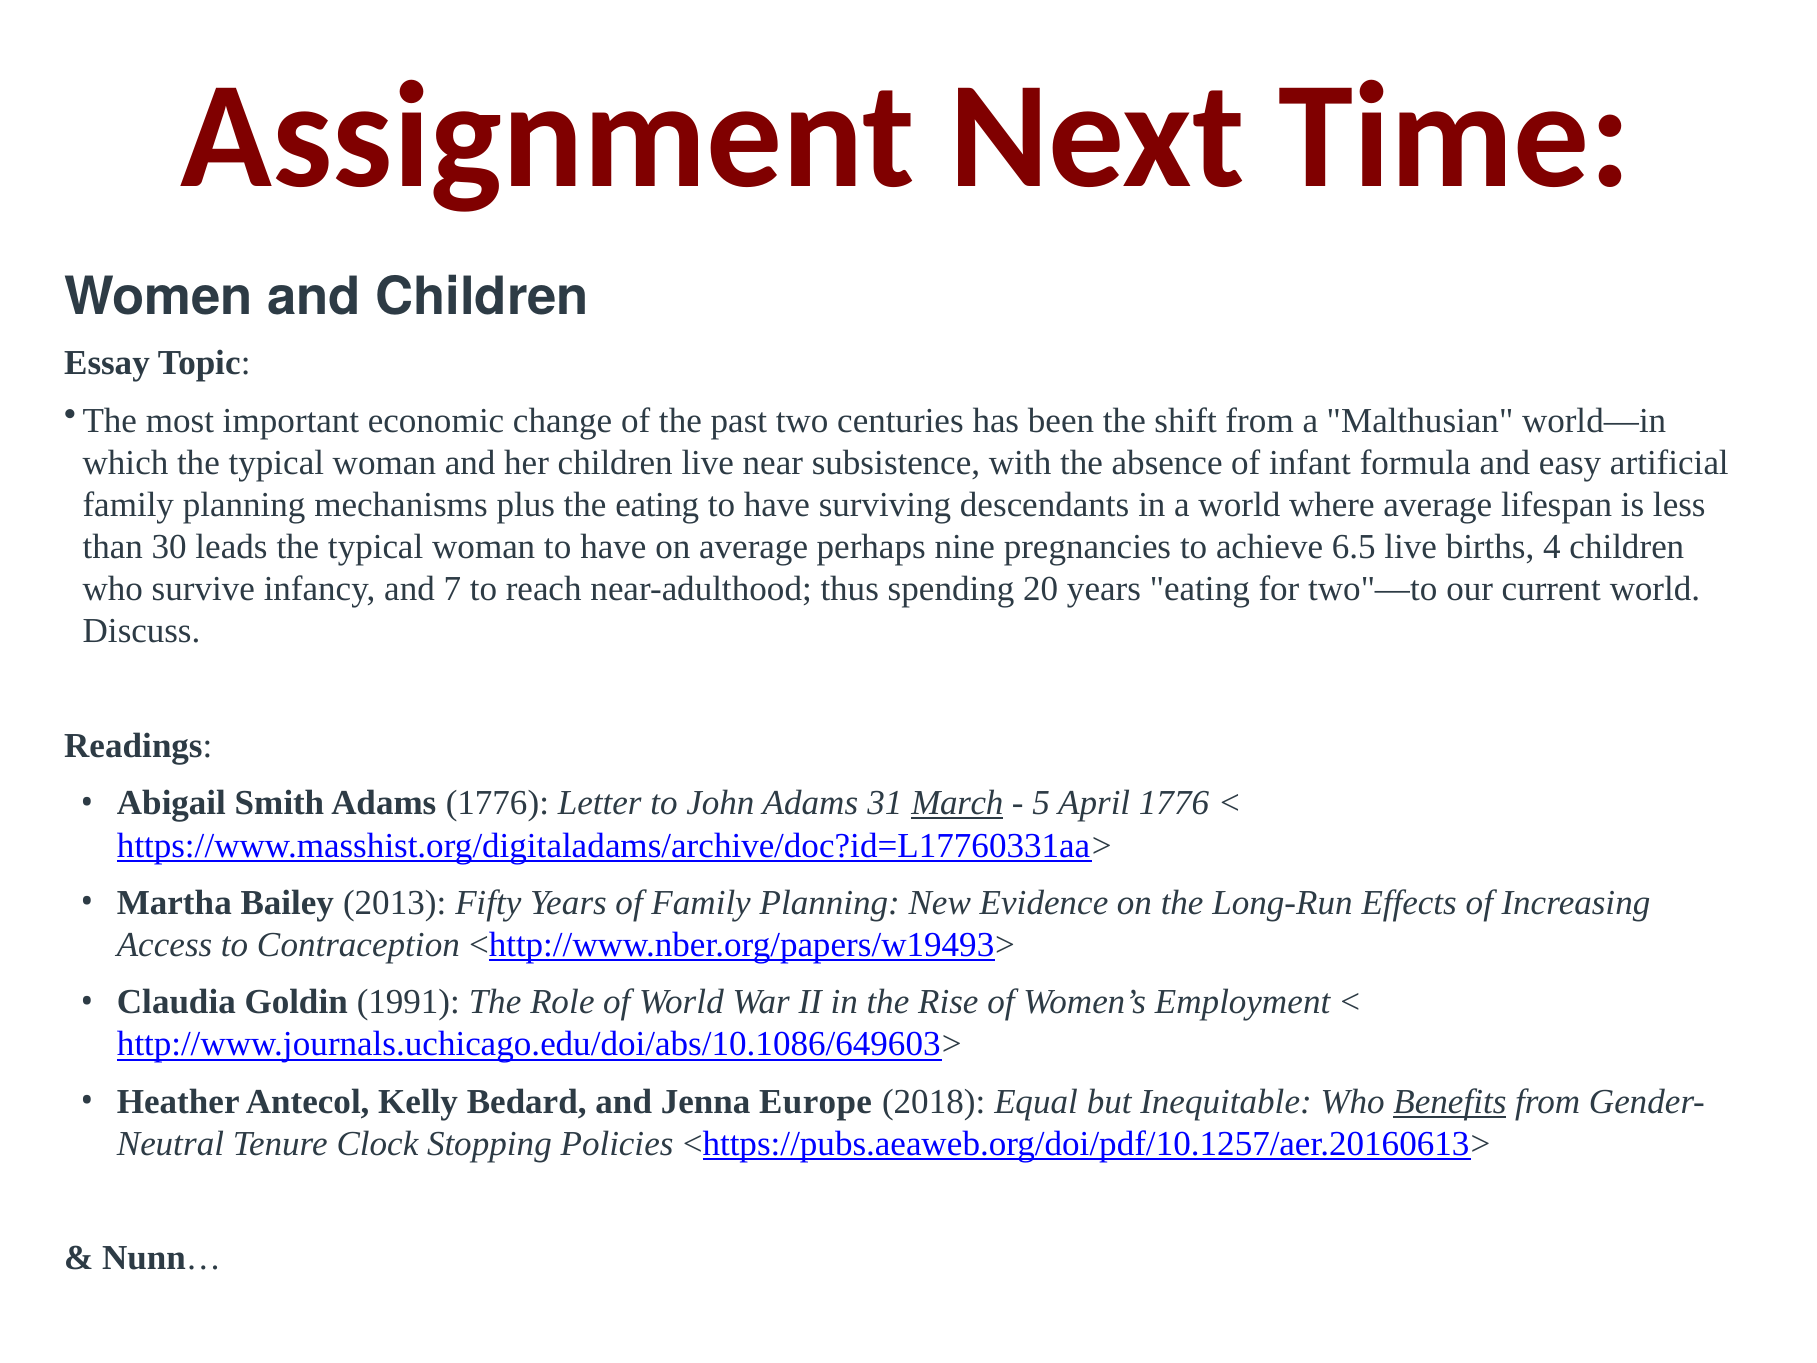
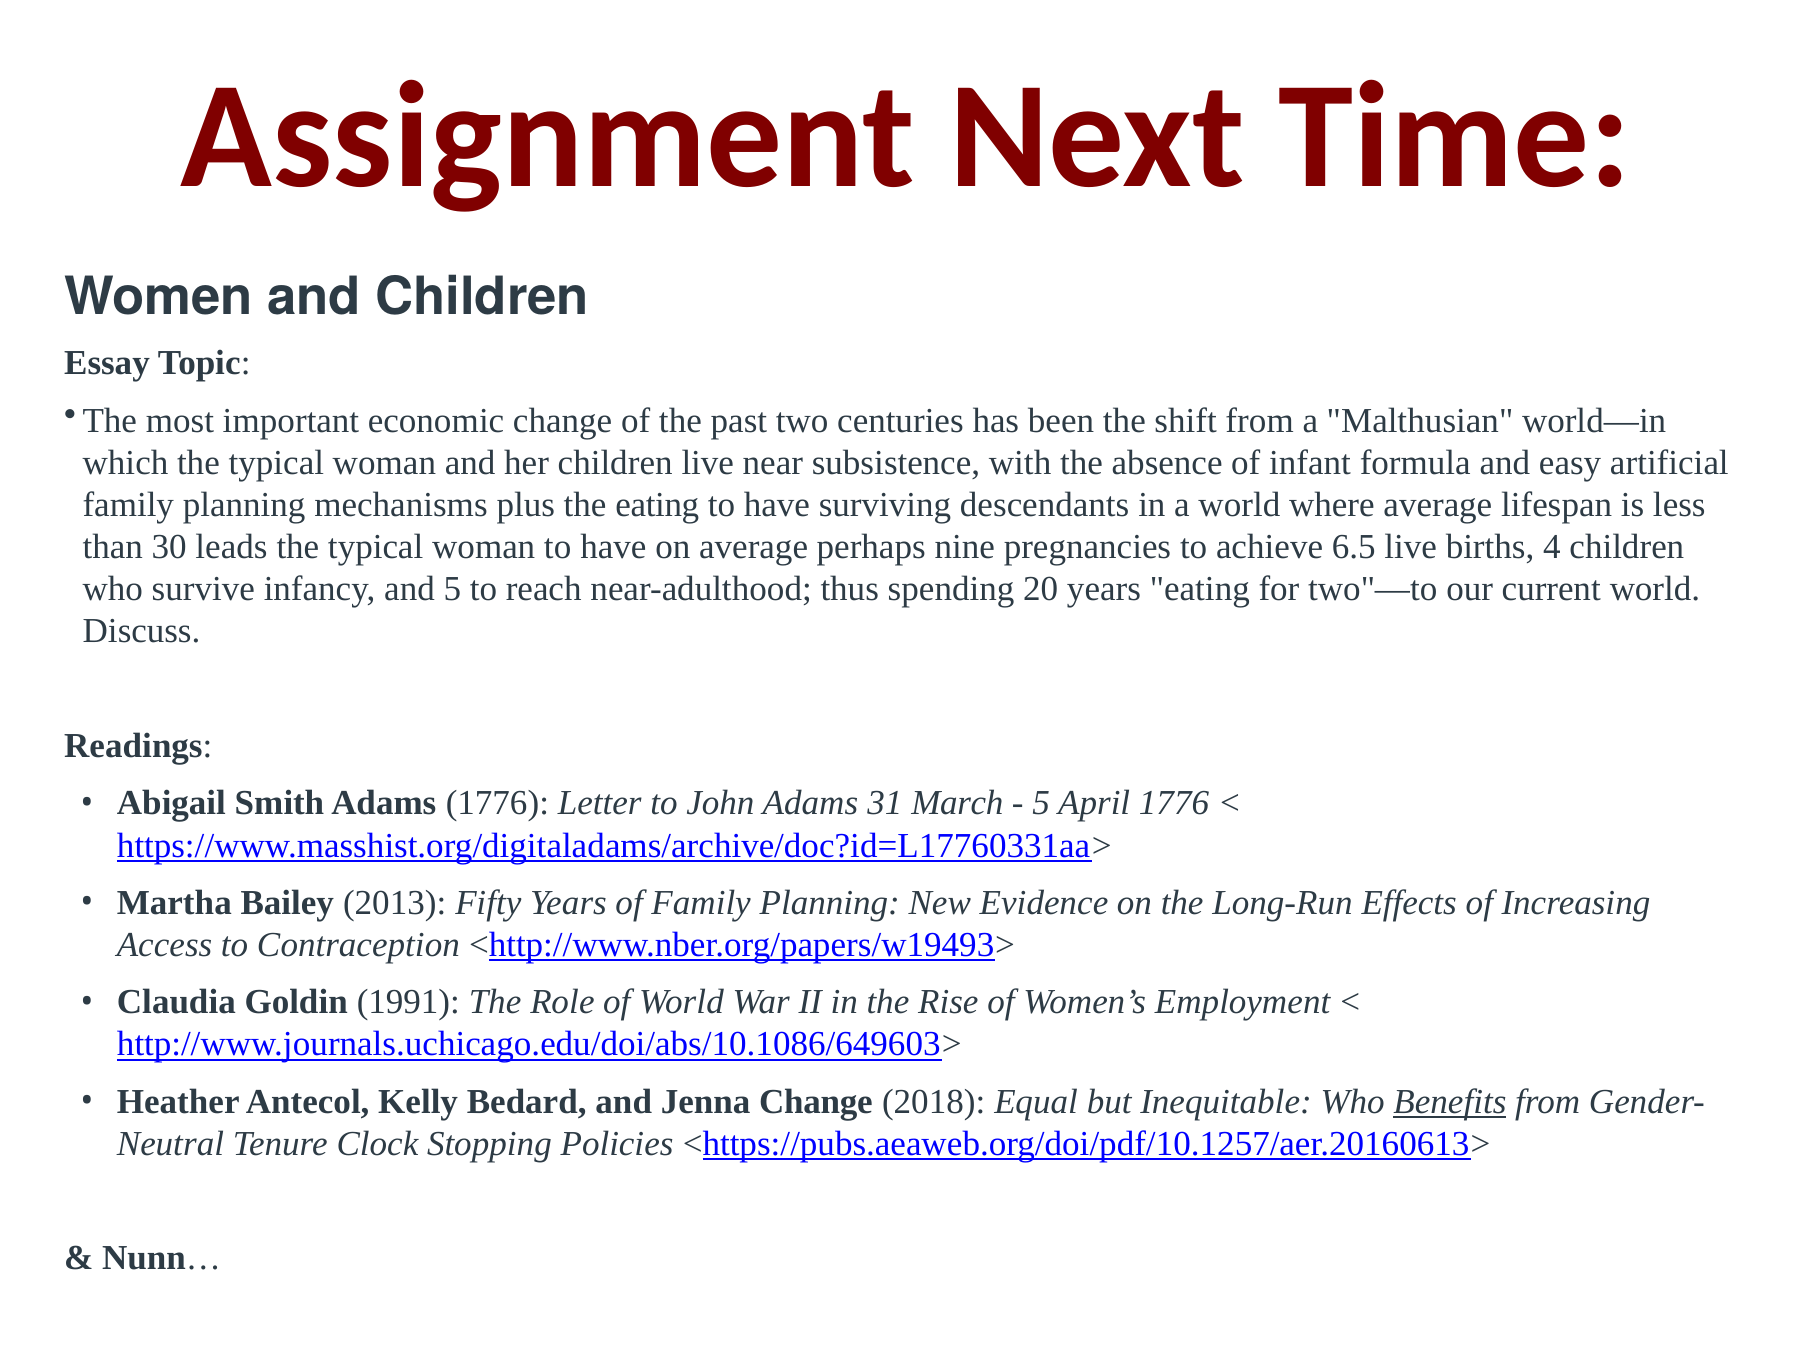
and 7: 7 -> 5 (452, 589)
March underline: present -> none (957, 803)
Jenna Europe: Europe -> Change (816, 1101)
